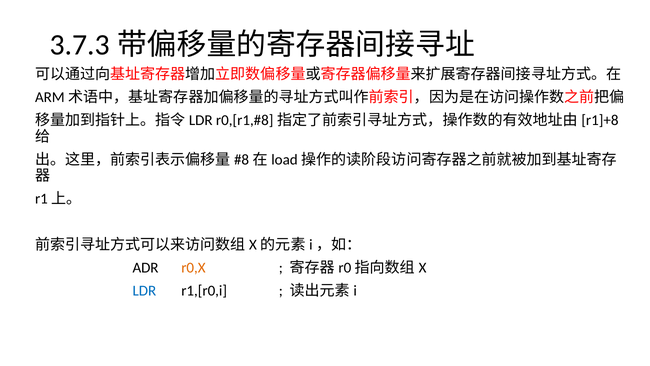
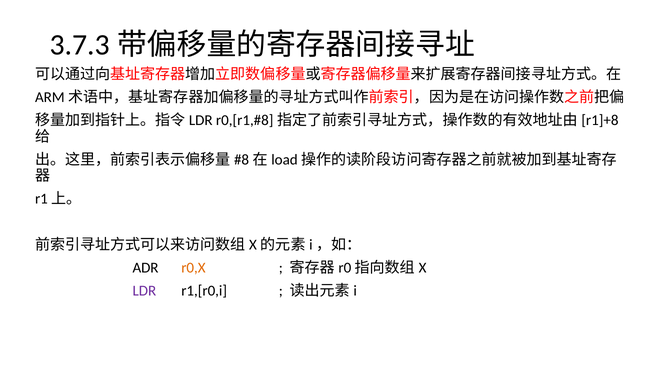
LDR colour: blue -> purple (144, 291)
